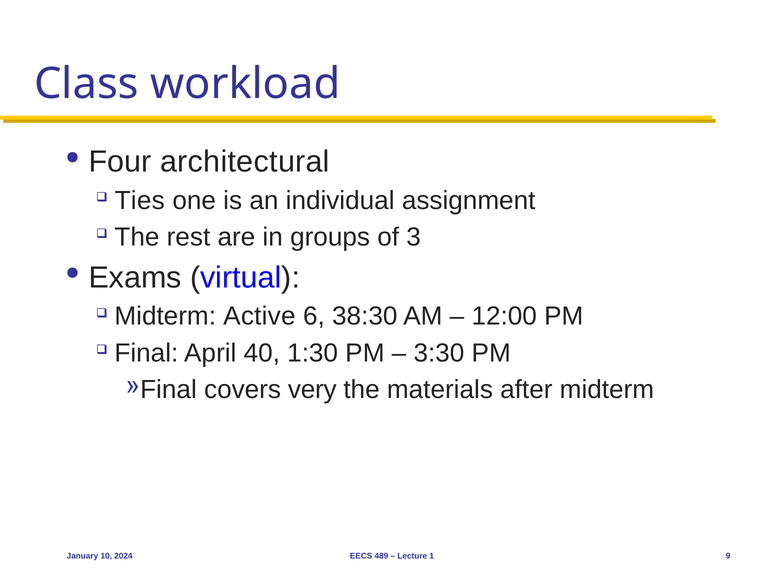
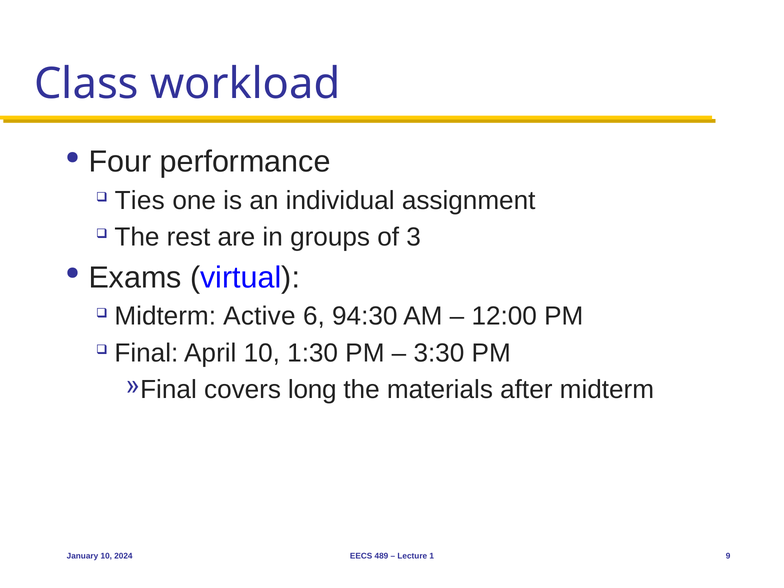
architectural: architectural -> performance (245, 162)
38:30: 38:30 -> 94:30 (365, 316)
April 40: 40 -> 10 (262, 353)
very: very -> long (312, 390)
